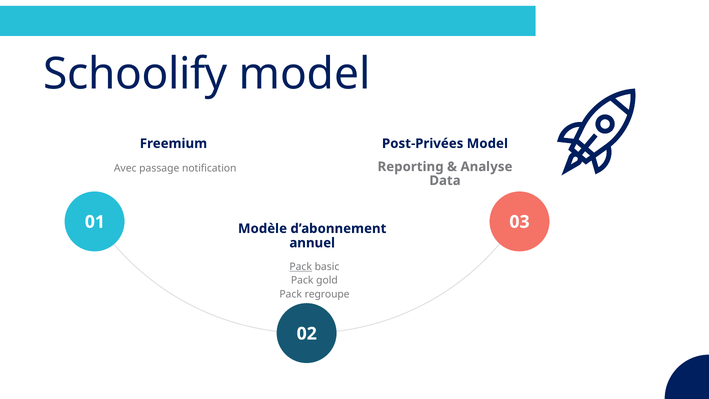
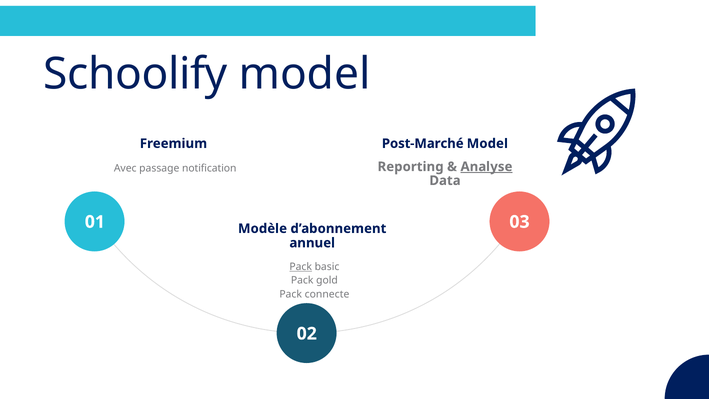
Post-Privées: Post-Privées -> Post-Marché (423, 143)
Analyse underline: none -> present (486, 167)
regroupe: regroupe -> connecte (327, 294)
